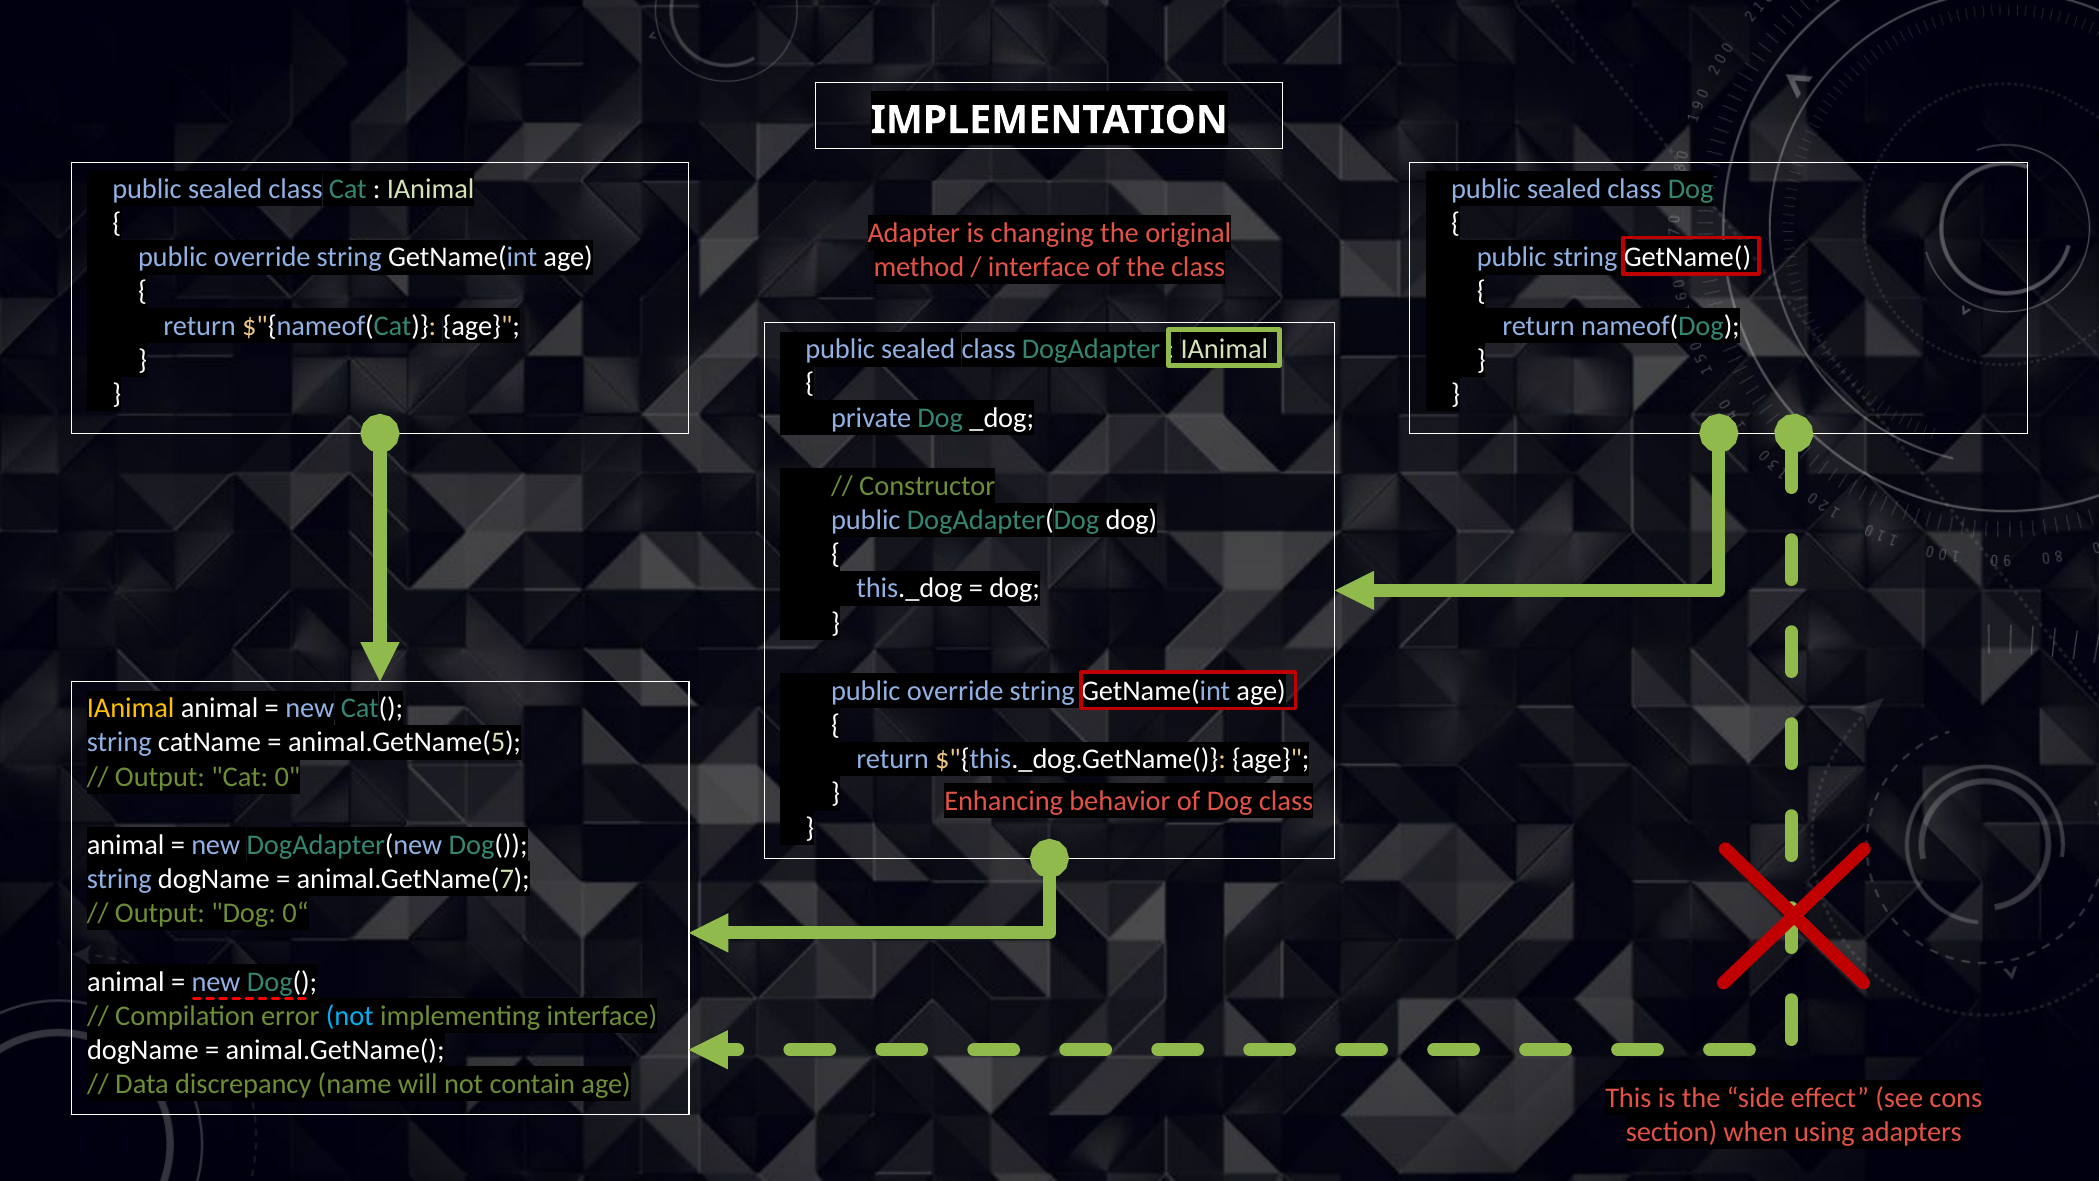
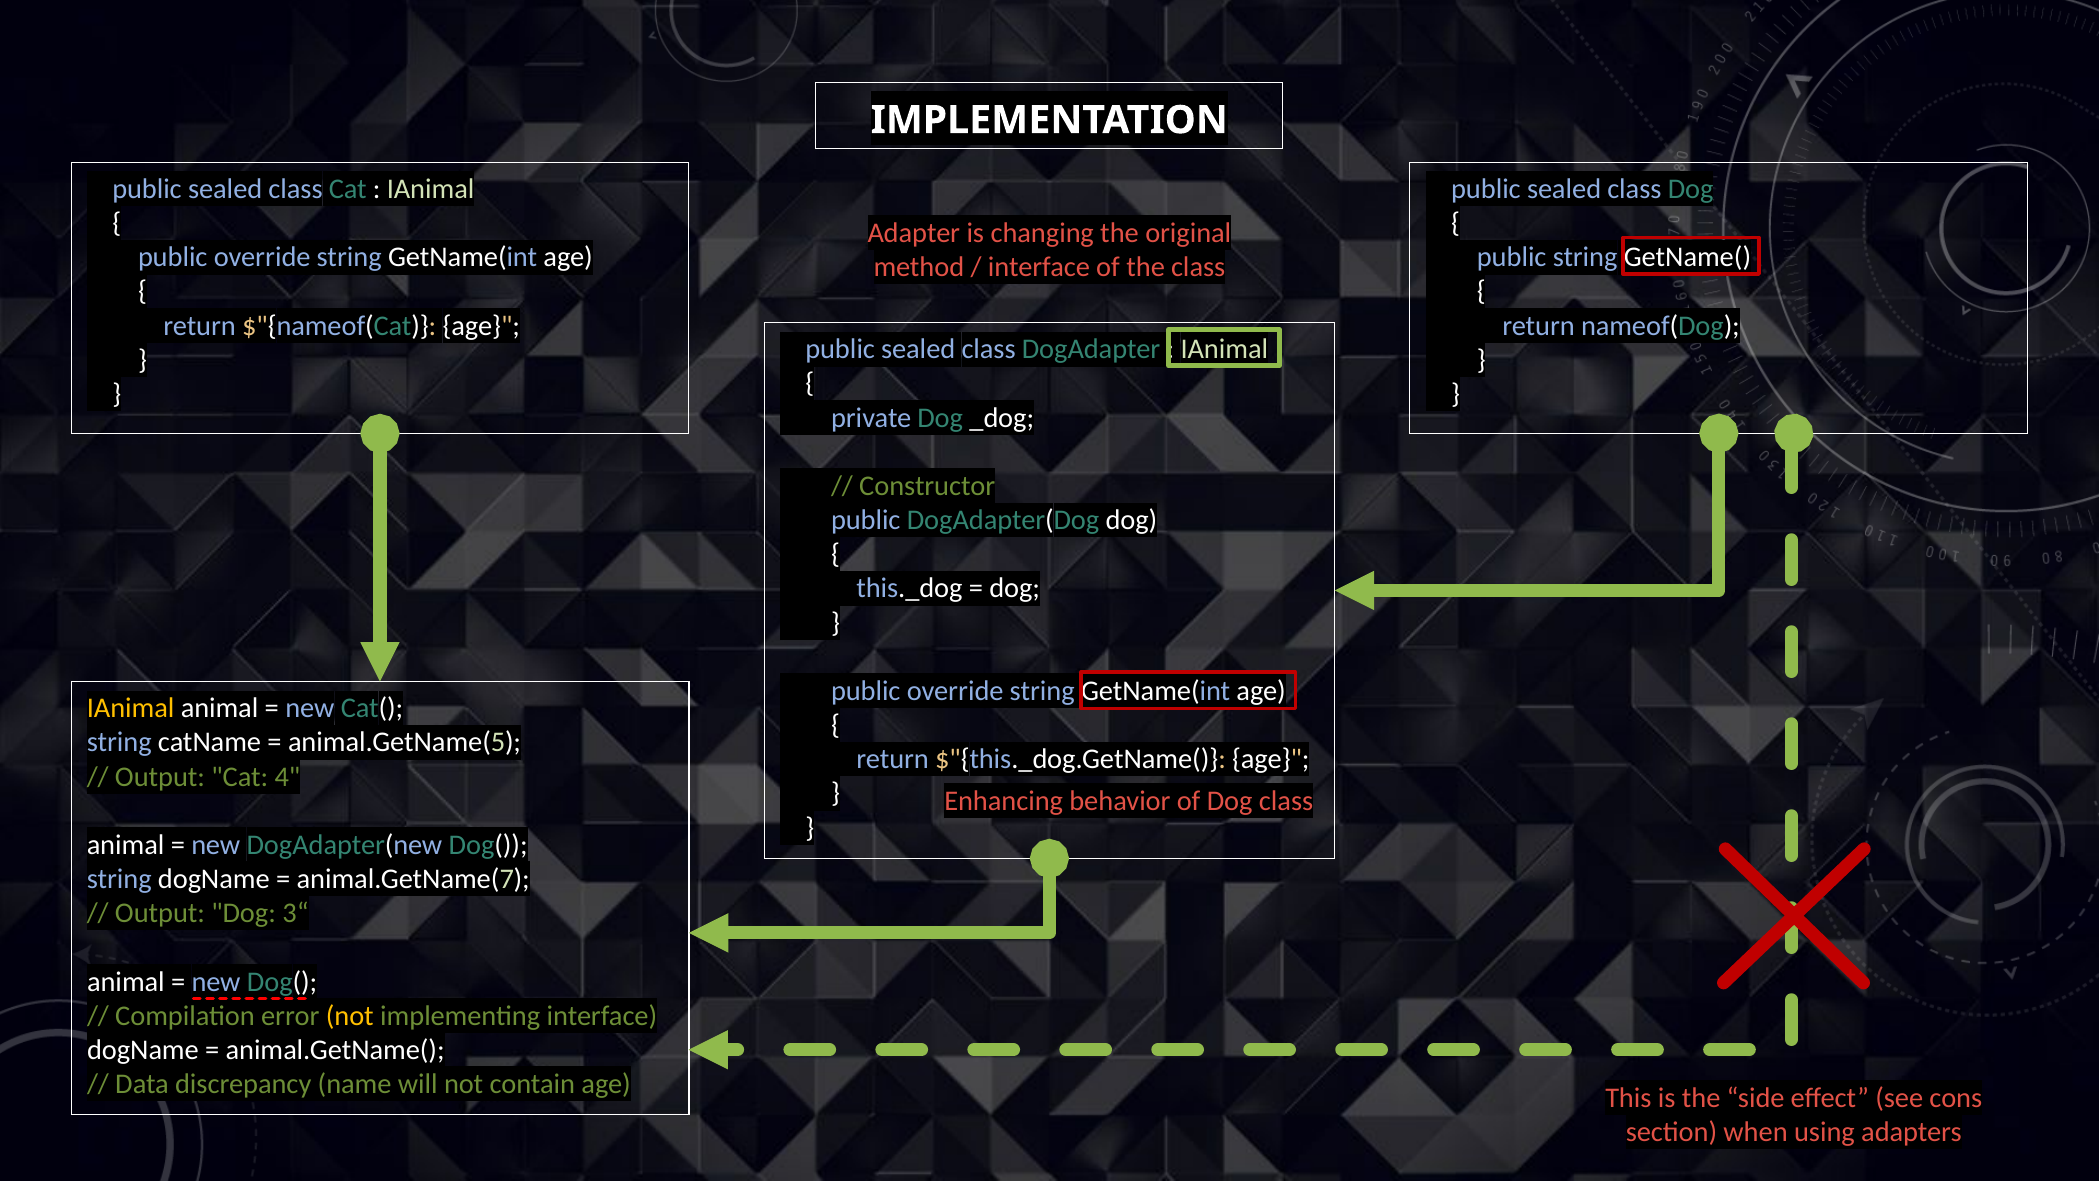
0: 0 -> 4 (287, 776)
0“: 0“ -> 3“ (296, 913)
not colour: light blue -> yellow (350, 1016)
